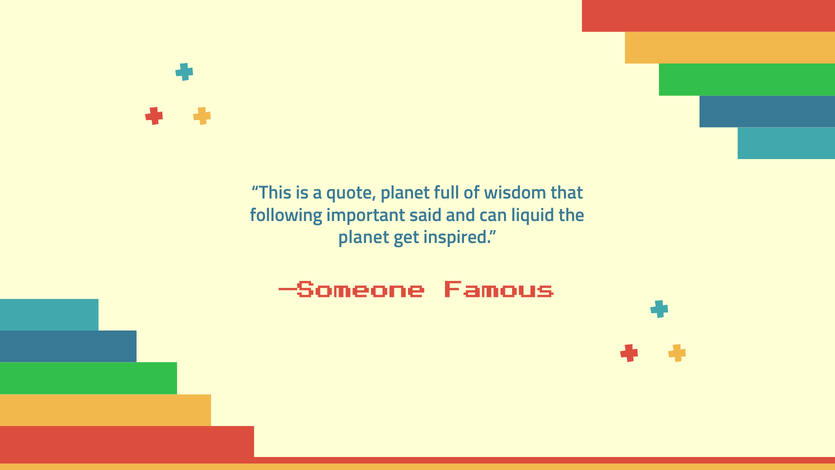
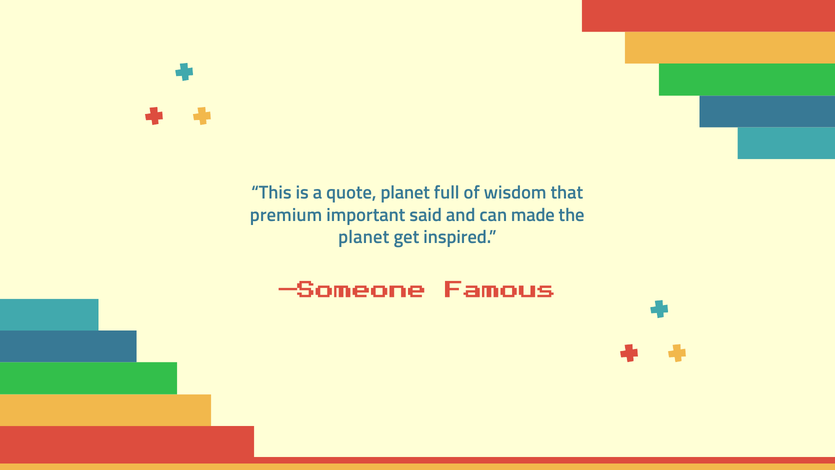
following: following -> premium (286, 215)
liquid: liquid -> made (533, 215)
